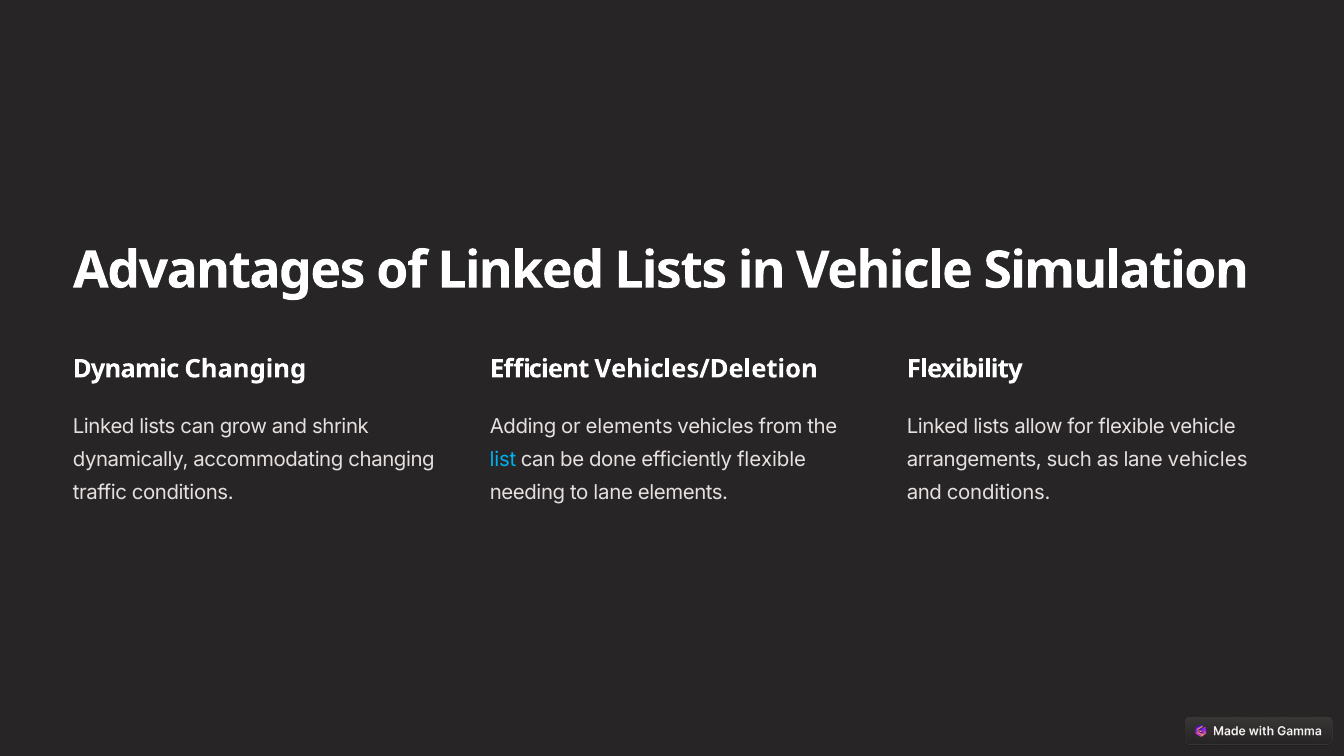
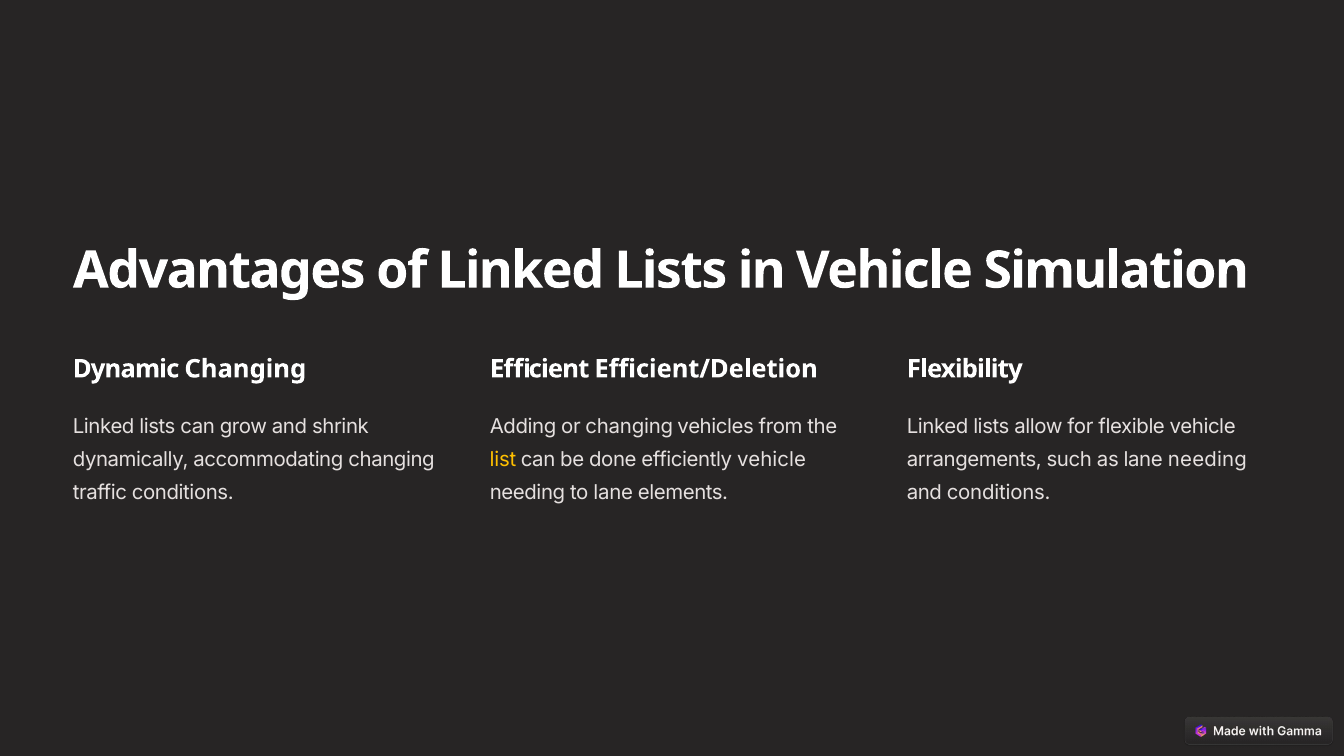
Vehicles/Deletion: Vehicles/Deletion -> Efficient/Deletion (706, 369)
or elements: elements -> changing (629, 426)
list colour: light blue -> yellow (503, 460)
efficiently flexible: flexible -> vehicle (771, 460)
lane vehicles: vehicles -> needing (1207, 460)
